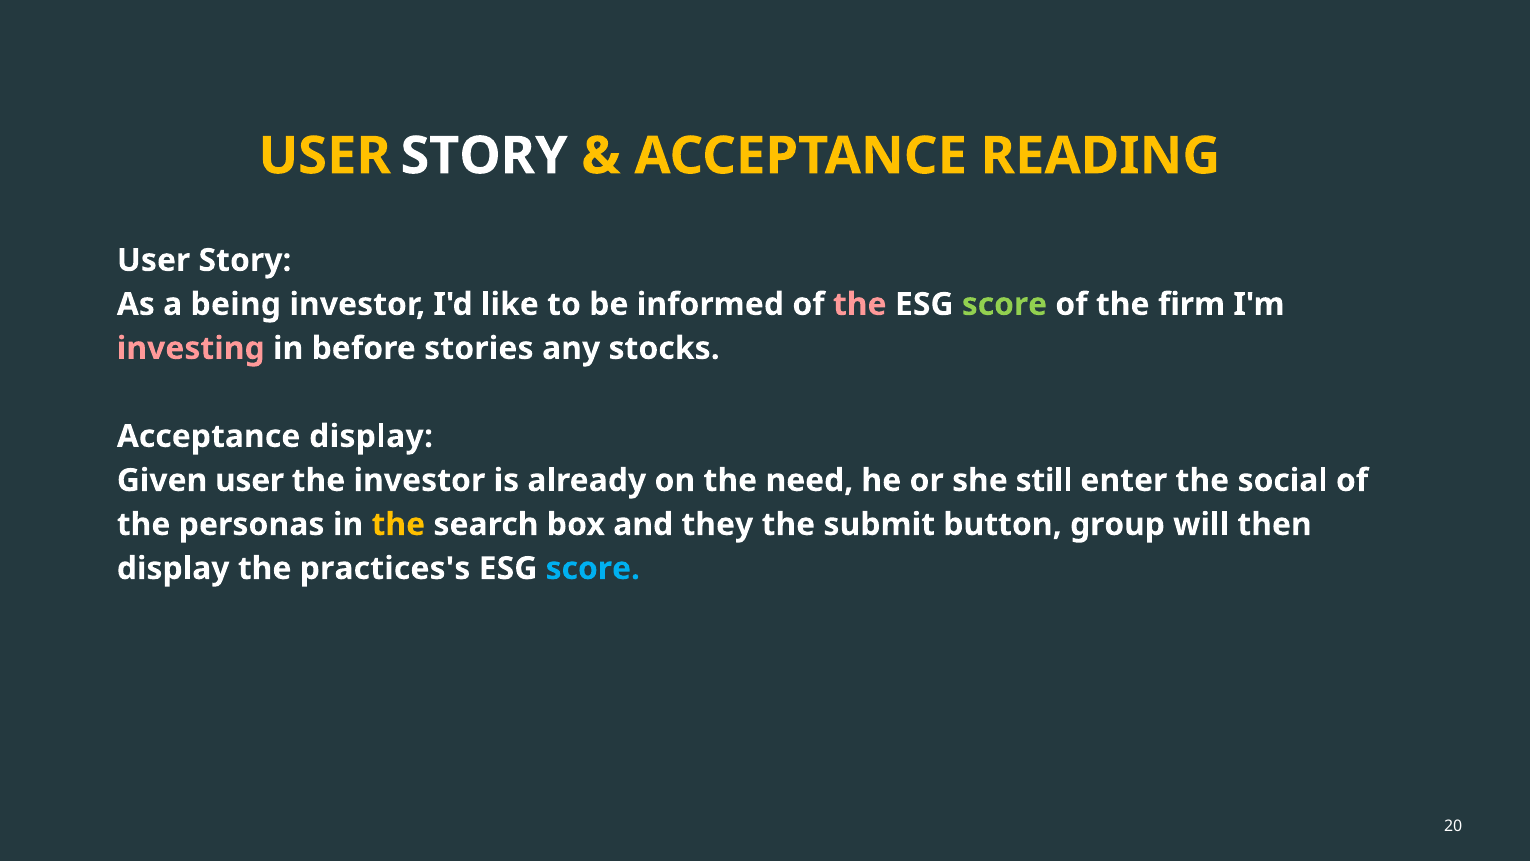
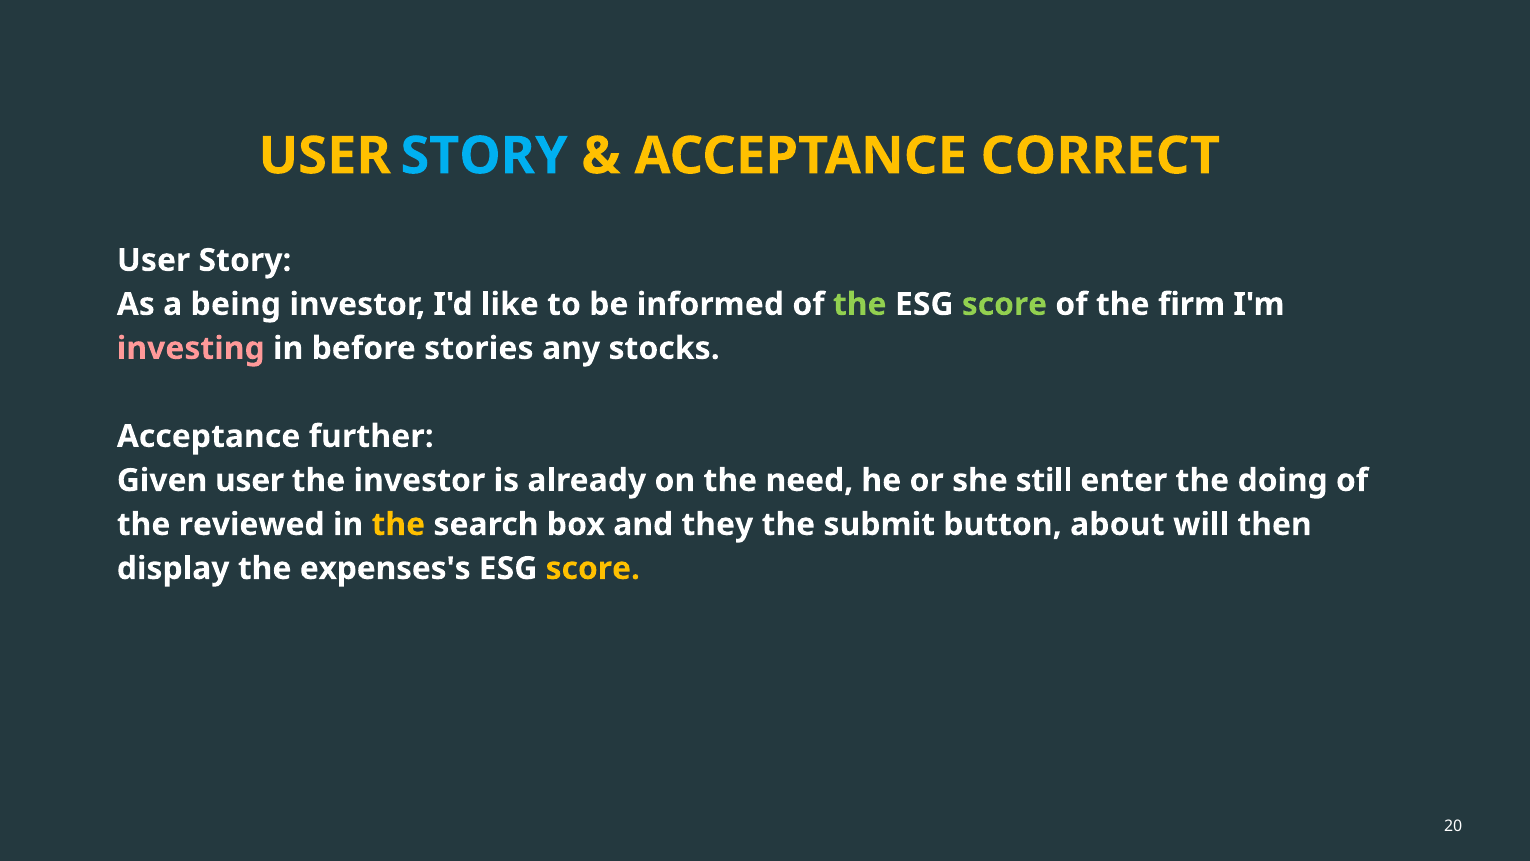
STORY colour: white -> light blue (484, 156)
READING: READING -> CORRECT (1100, 156)
the colour: pink -> light green (860, 304)
Acceptance display: display -> further (371, 436)
social: social -> doing (1283, 480)
personas: personas -> reviewed (252, 524)
group: group -> about (1117, 524)
practices's: practices's -> expenses's (385, 568)
score colour: light blue -> yellow (593, 568)
